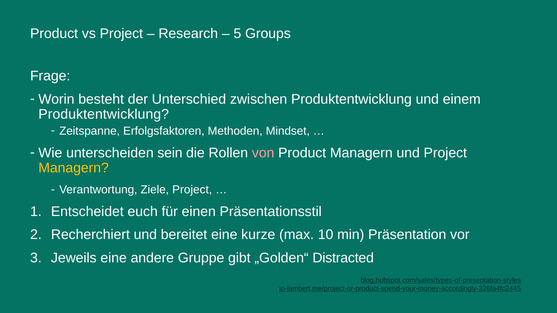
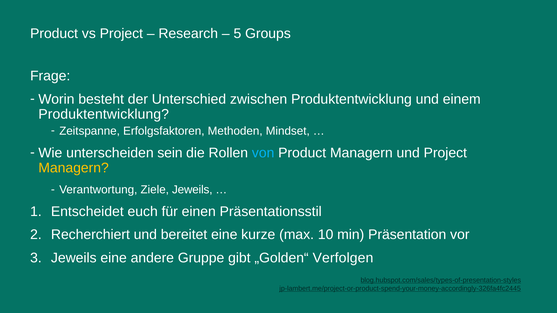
von colour: pink -> light blue (263, 153)
Ziele Project: Project -> Jeweils (192, 190)
Distracted: Distracted -> Verfolgen (343, 258)
